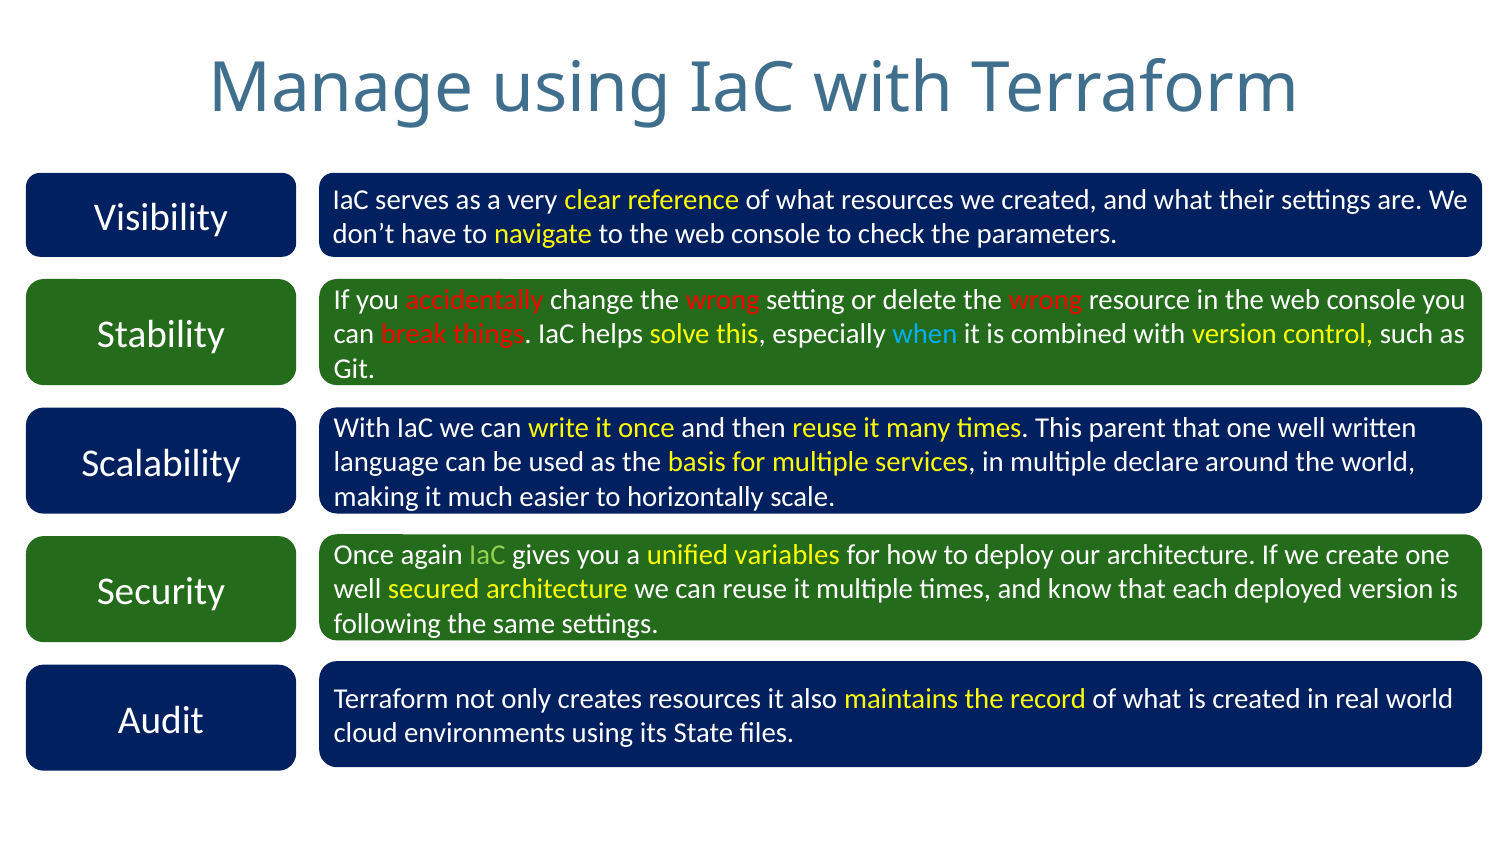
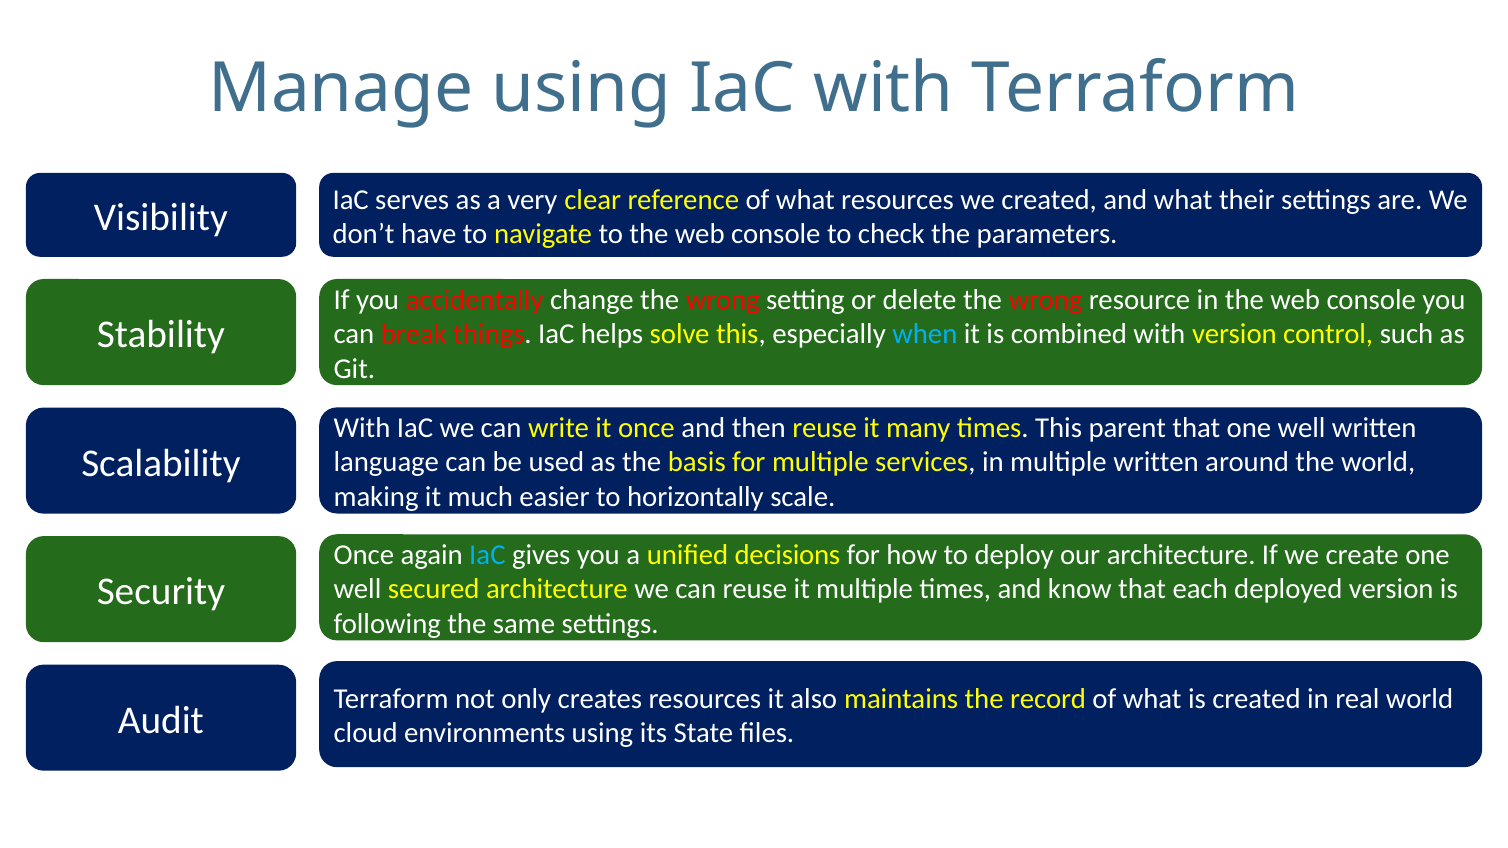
multiple declare: declare -> written (1156, 463)
IaC colour: light green -> light blue (487, 555)
variables: variables -> decisions (787, 555)
